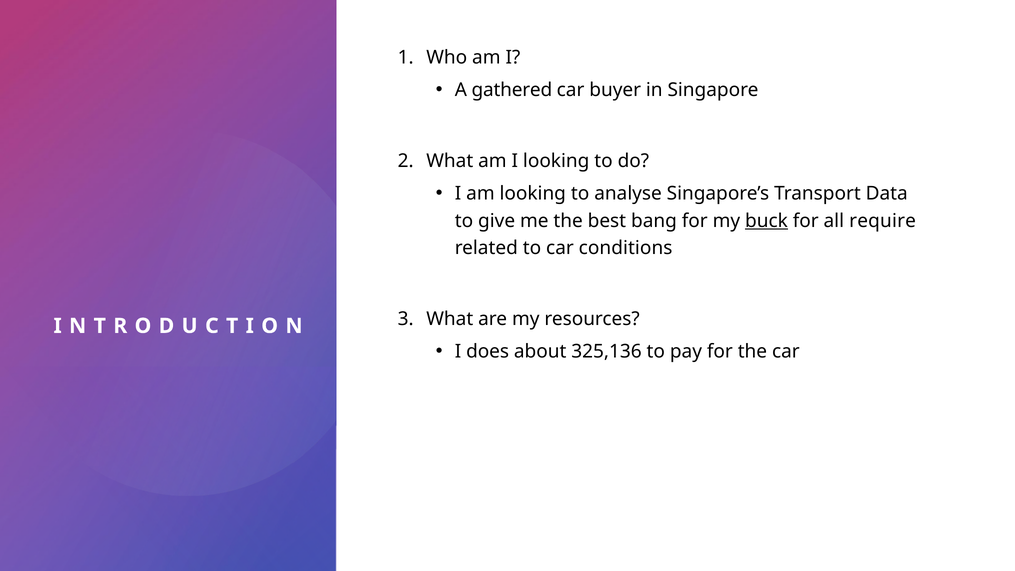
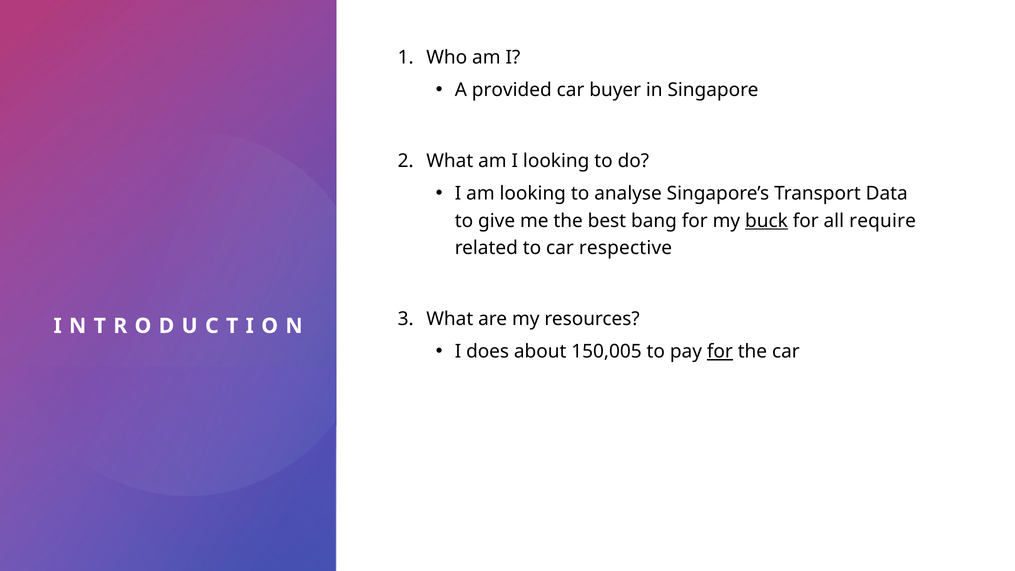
gathered: gathered -> provided (512, 90)
conditions: conditions -> respective (626, 248)
325,136: 325,136 -> 150,005 (607, 351)
for underline: none -> present (720, 351)
